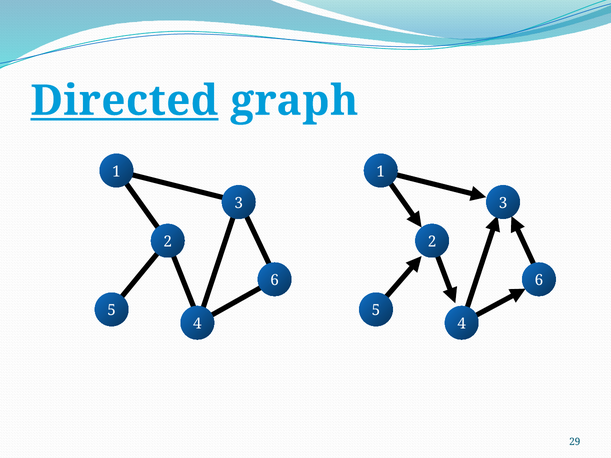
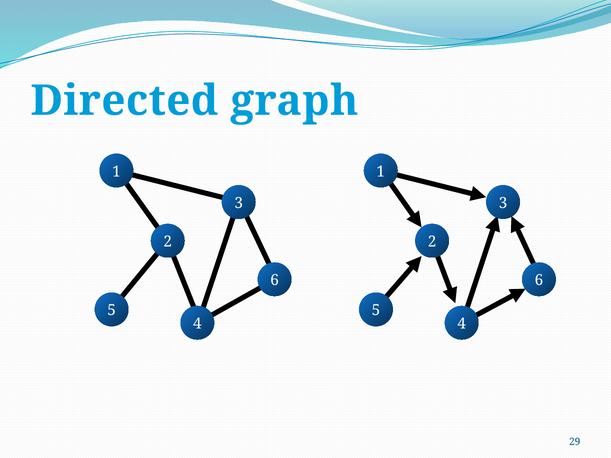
Directed underline: present -> none (124, 101)
